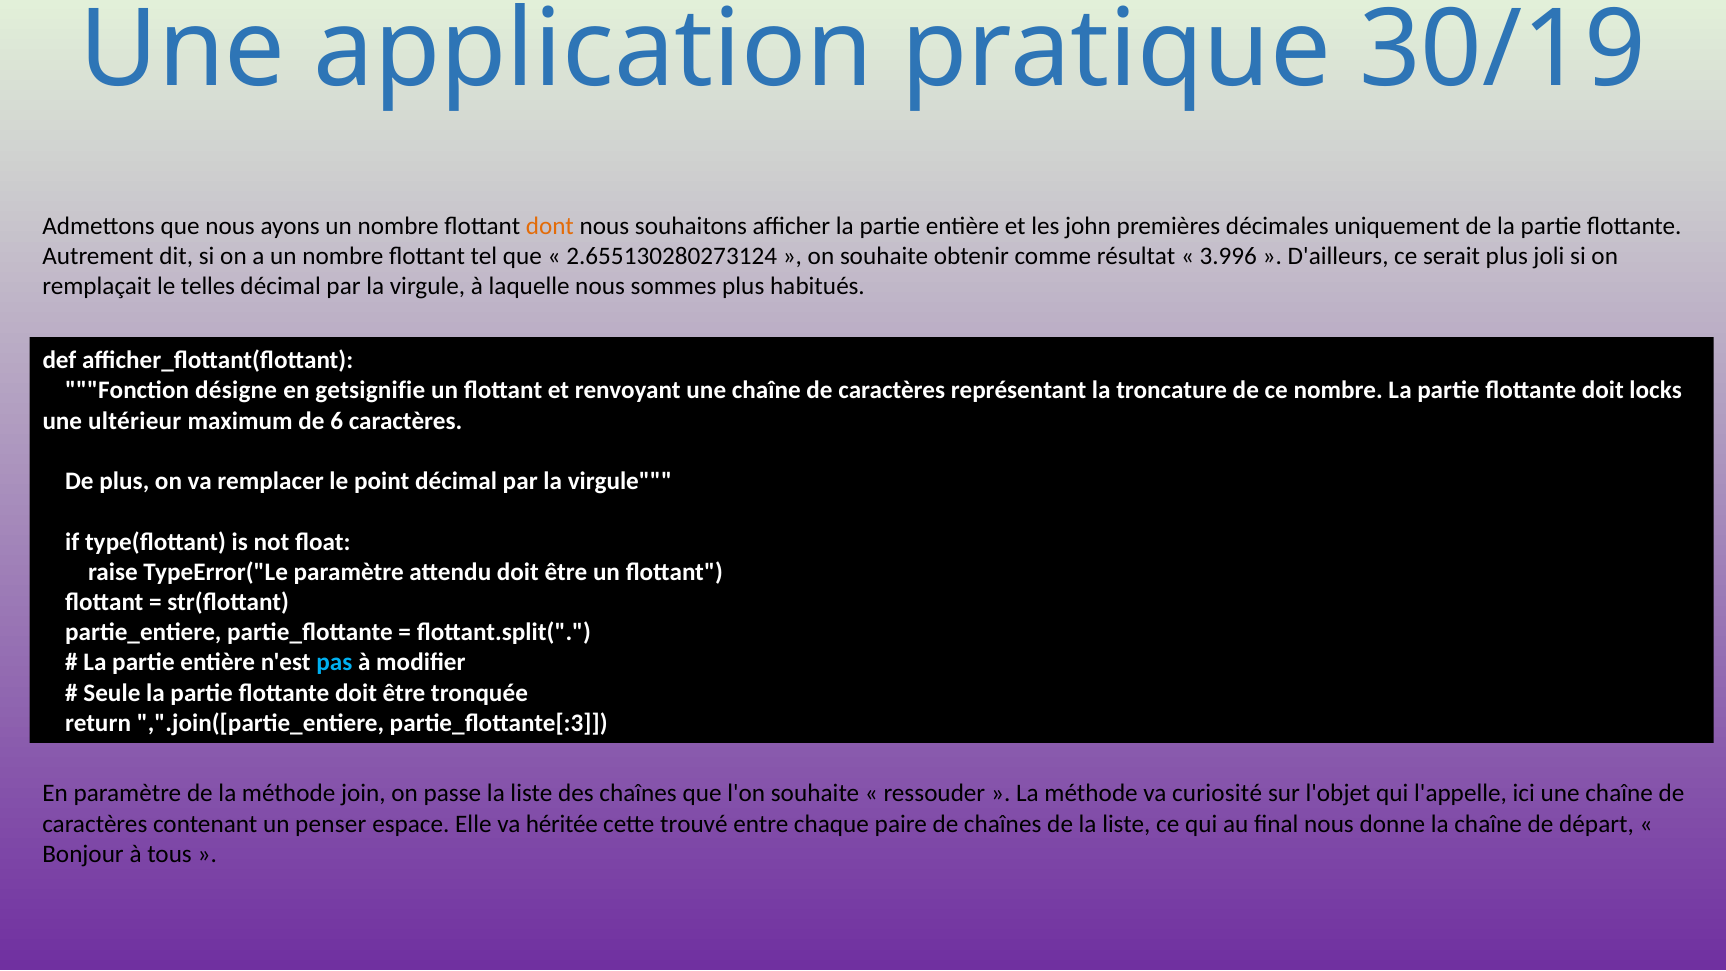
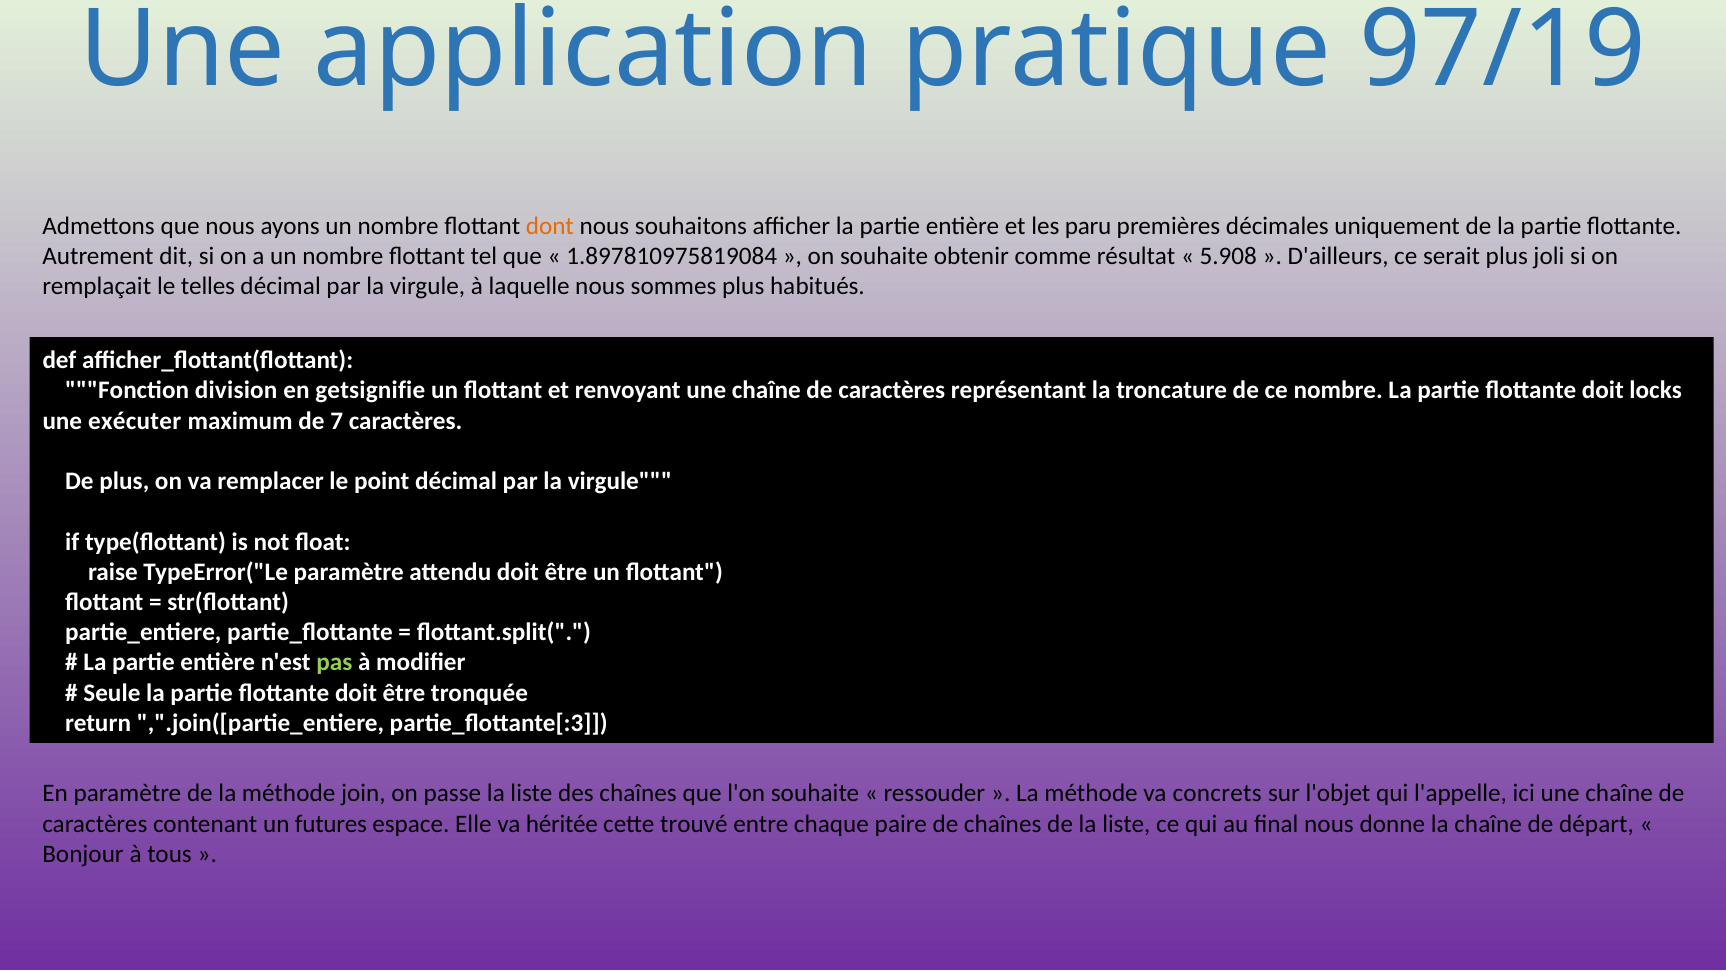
30/19: 30/19 -> 97/19 (1503, 49)
john: john -> paru (1088, 226)
2.655130280273124: 2.655130280273124 -> 1.897810975819084 (672, 256)
3.996: 3.996 -> 5.908 (1228, 256)
désigne: désigne -> division (236, 391)
ultérieur: ultérieur -> exécuter (135, 421)
6: 6 -> 7 (337, 421)
pas colour: light blue -> light green (334, 663)
curiosité: curiosité -> concrets (1217, 794)
penser: penser -> futures (331, 824)
